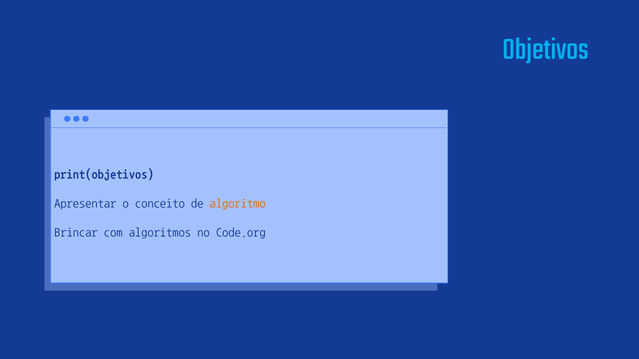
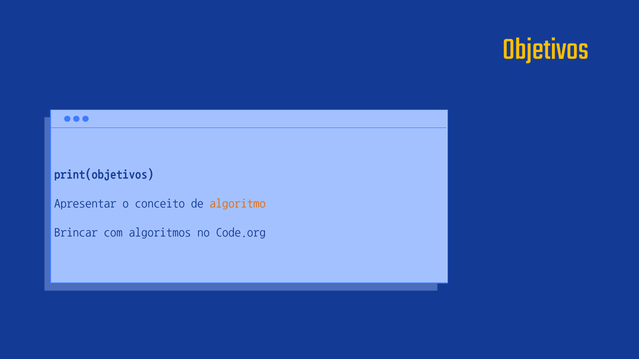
Objetivos colour: light blue -> yellow (545, 48)
